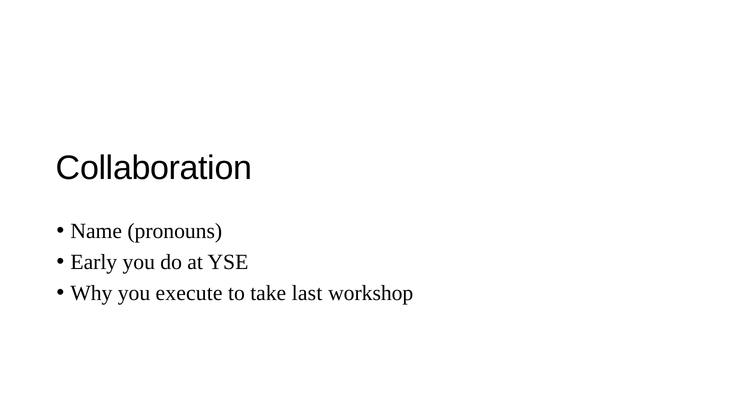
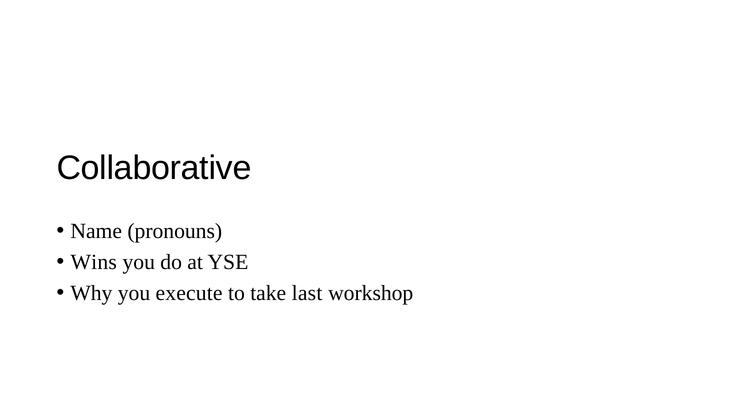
Collaboration: Collaboration -> Collaborative (154, 168)
Early: Early -> Wins (94, 262)
